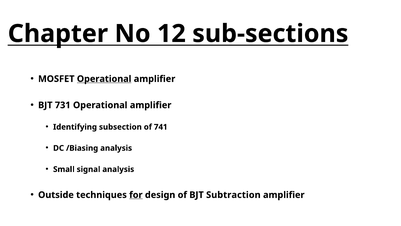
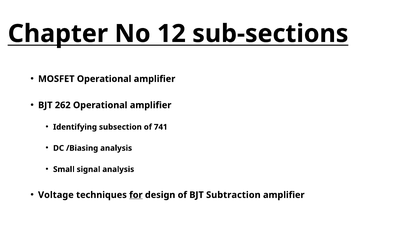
Operational underline: present -> none (104, 79)
731: 731 -> 262 (63, 105)
Outside: Outside -> Voltage (56, 195)
